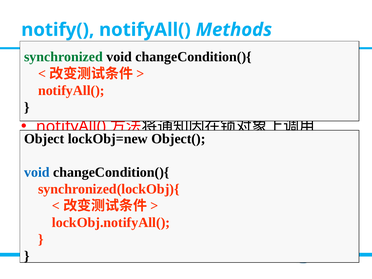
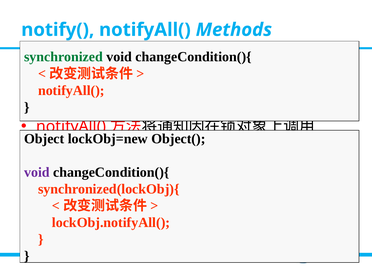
void colour: blue -> purple (37, 172)
